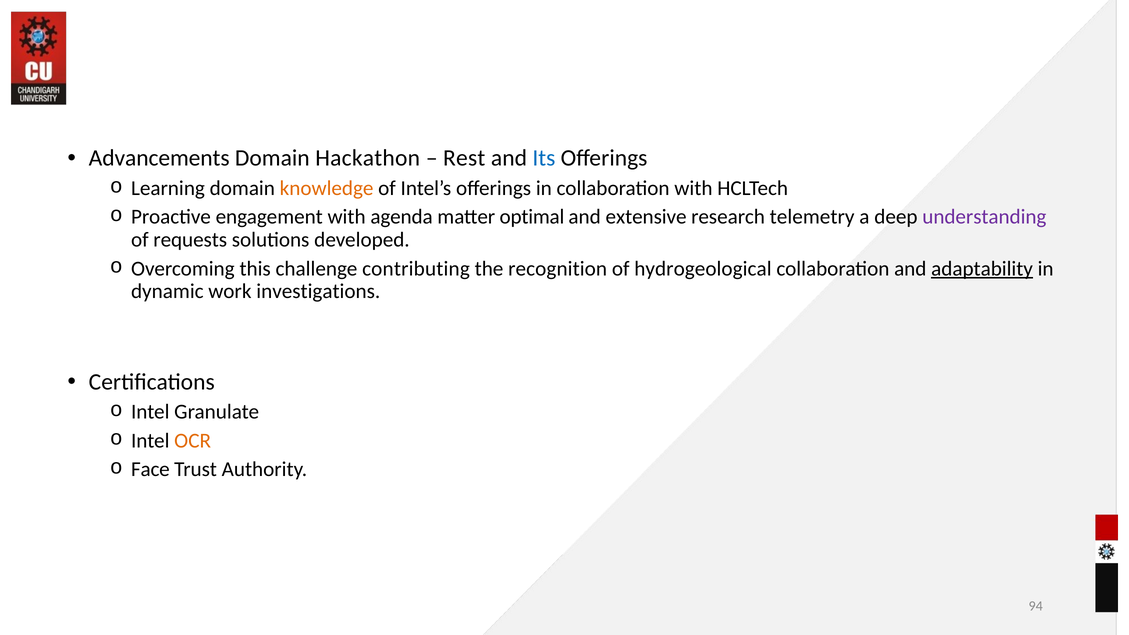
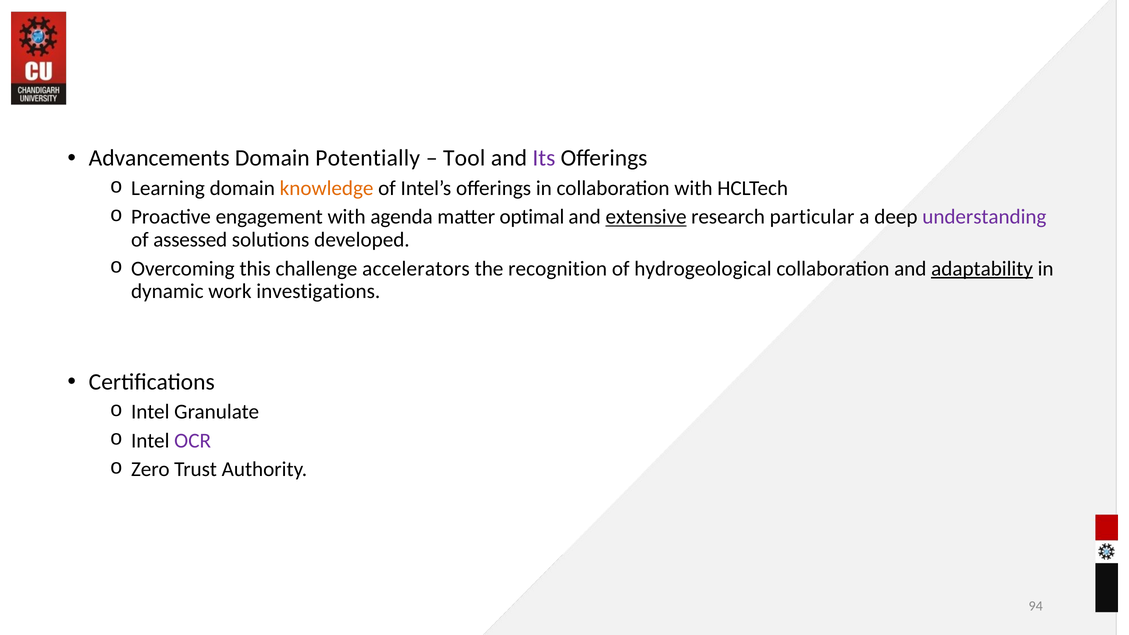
Hackathon: Hackathon -> Potentially (368, 158)
Rest: Rest -> Tool (464, 158)
Its colour: blue -> purple (544, 158)
extensive underline: none -> present (646, 217)
telemetry: telemetry -> particular (812, 217)
requests: requests -> assessed (190, 240)
contributing: contributing -> accelerators (416, 269)
OCR colour: orange -> purple (193, 441)
Face: Face -> Zero (150, 469)
